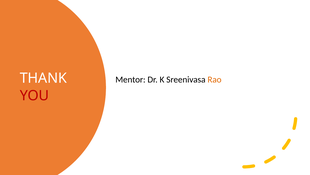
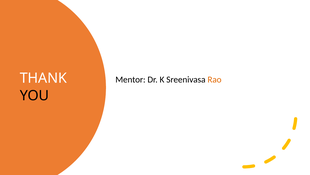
YOU colour: red -> black (34, 95)
